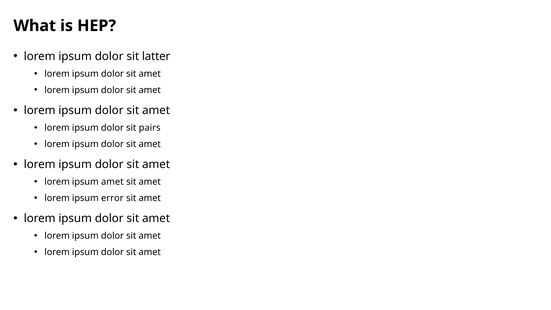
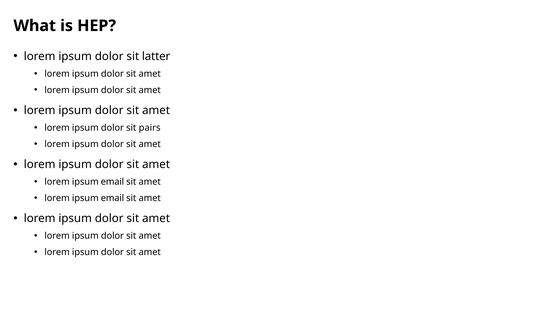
amet: amet -> email (112, 182)
error: error -> email (112, 198)
